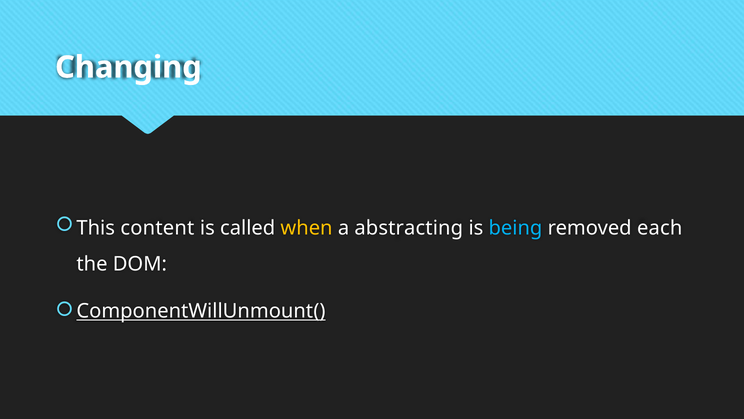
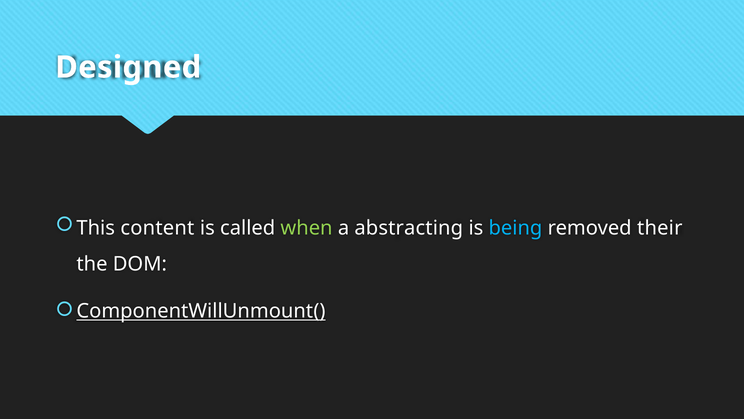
Changing: Changing -> Designed (128, 67)
when colour: yellow -> light green (307, 228)
each: each -> their (660, 228)
